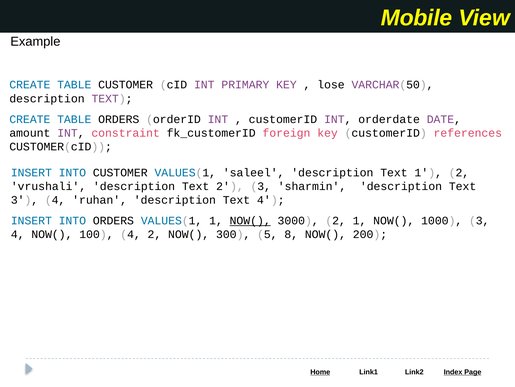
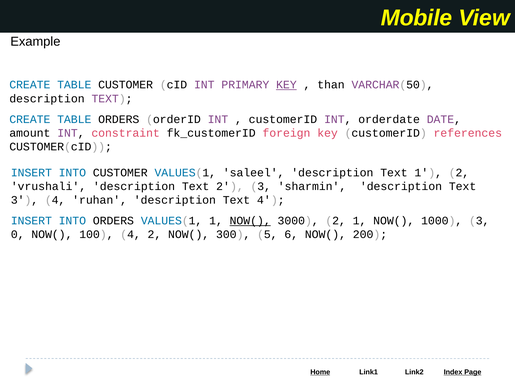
KEY underline: none -> present (286, 85)
lose: lose -> than (331, 85)
4: 4 -> 0 (18, 234)
8: 8 -> 6 (291, 234)
